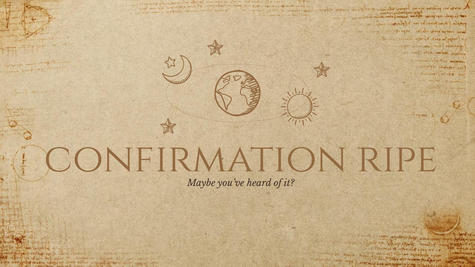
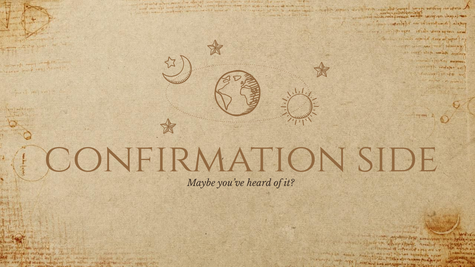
ripe: ripe -> side (398, 158)
